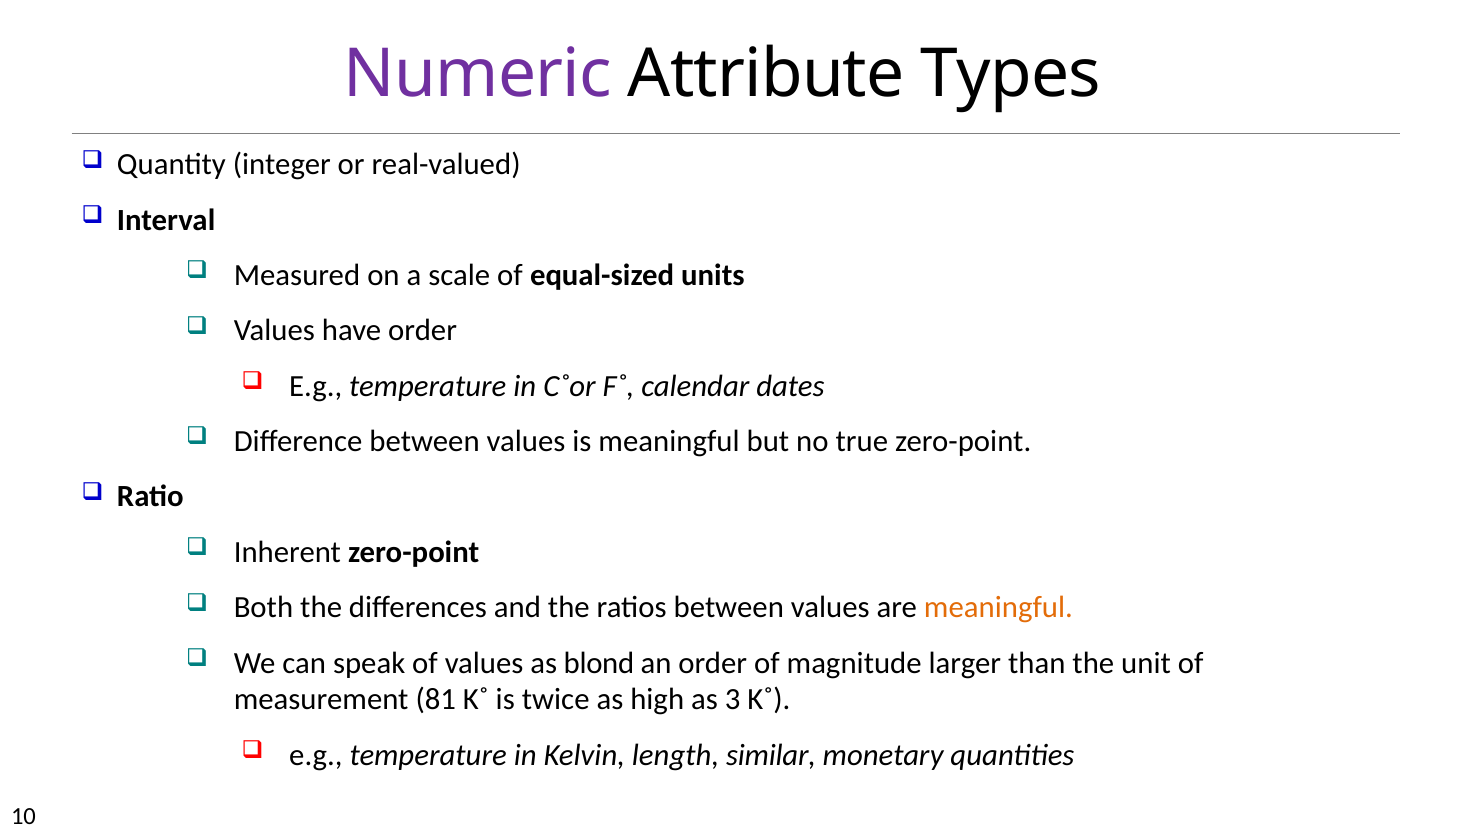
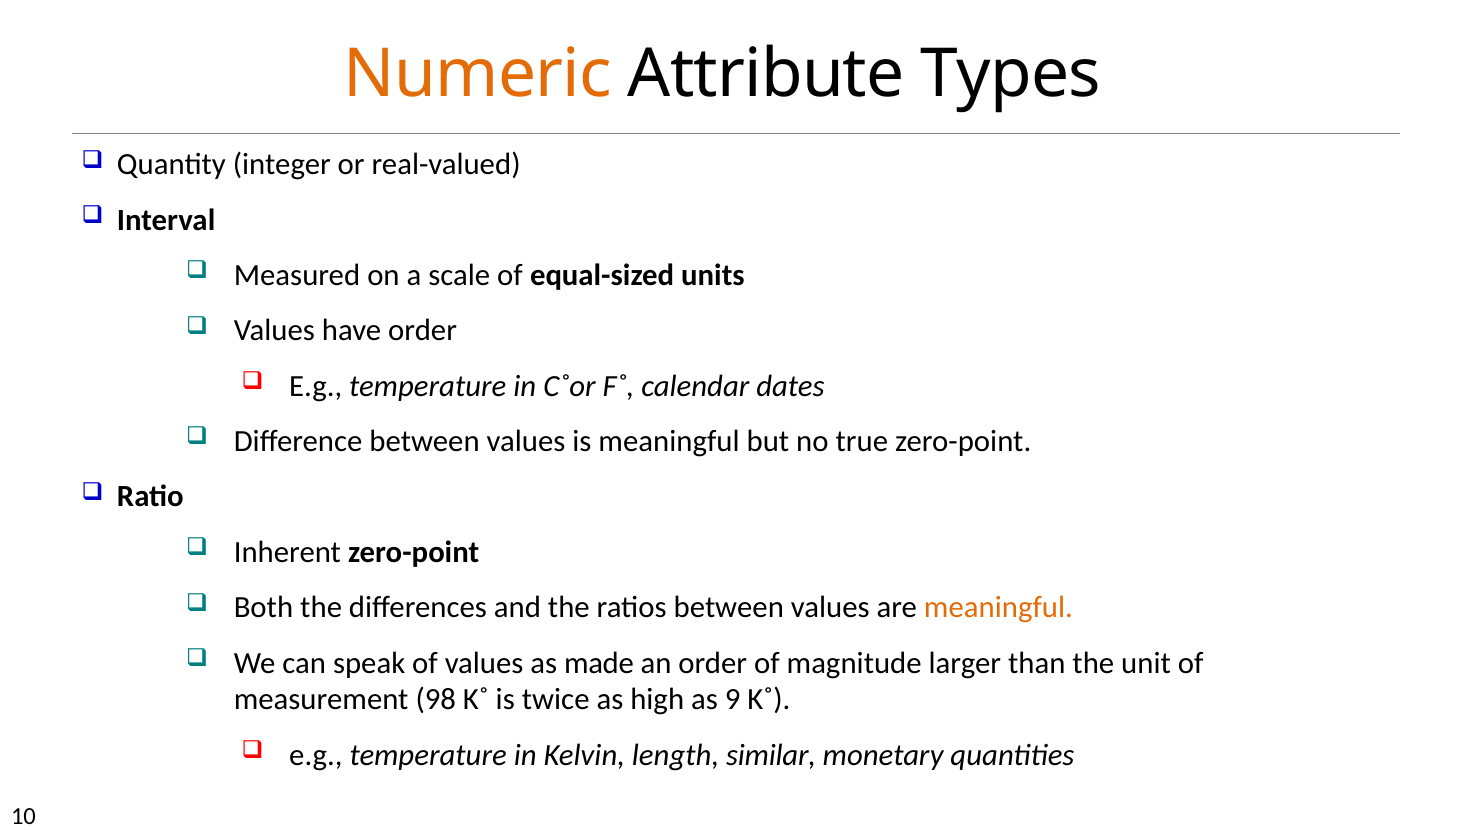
Numeric colour: purple -> orange (478, 75)
blond: blond -> made (599, 663)
81: 81 -> 98 (436, 700)
3: 3 -> 9 (733, 700)
